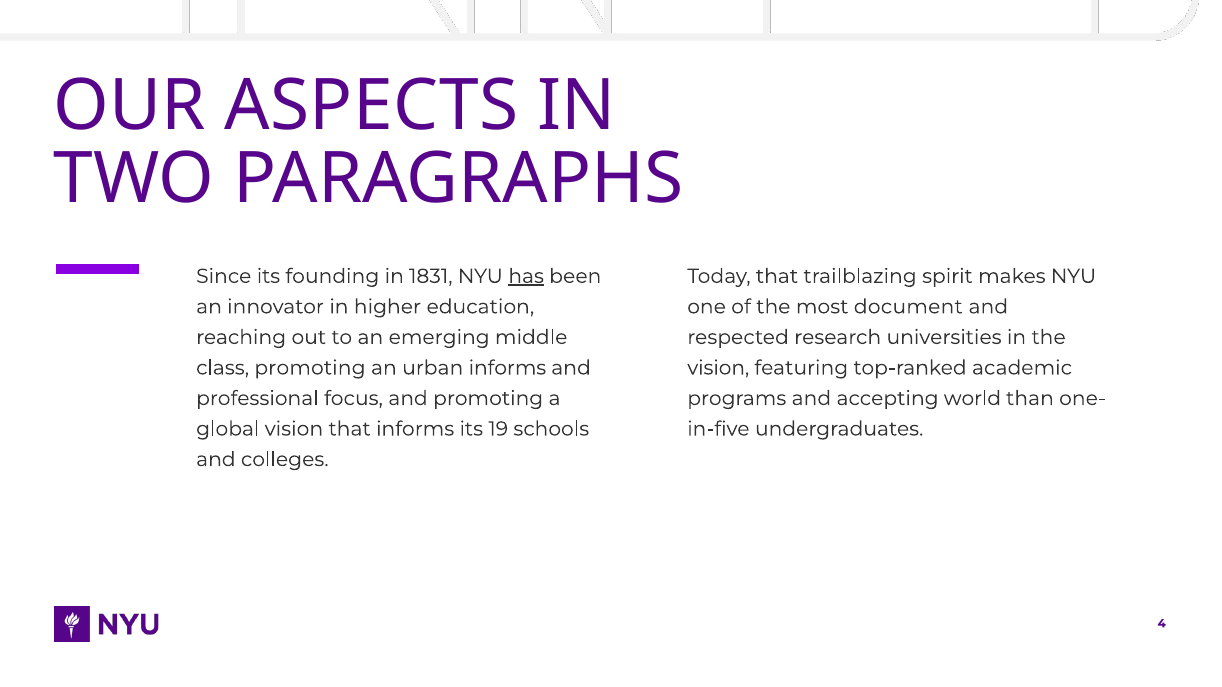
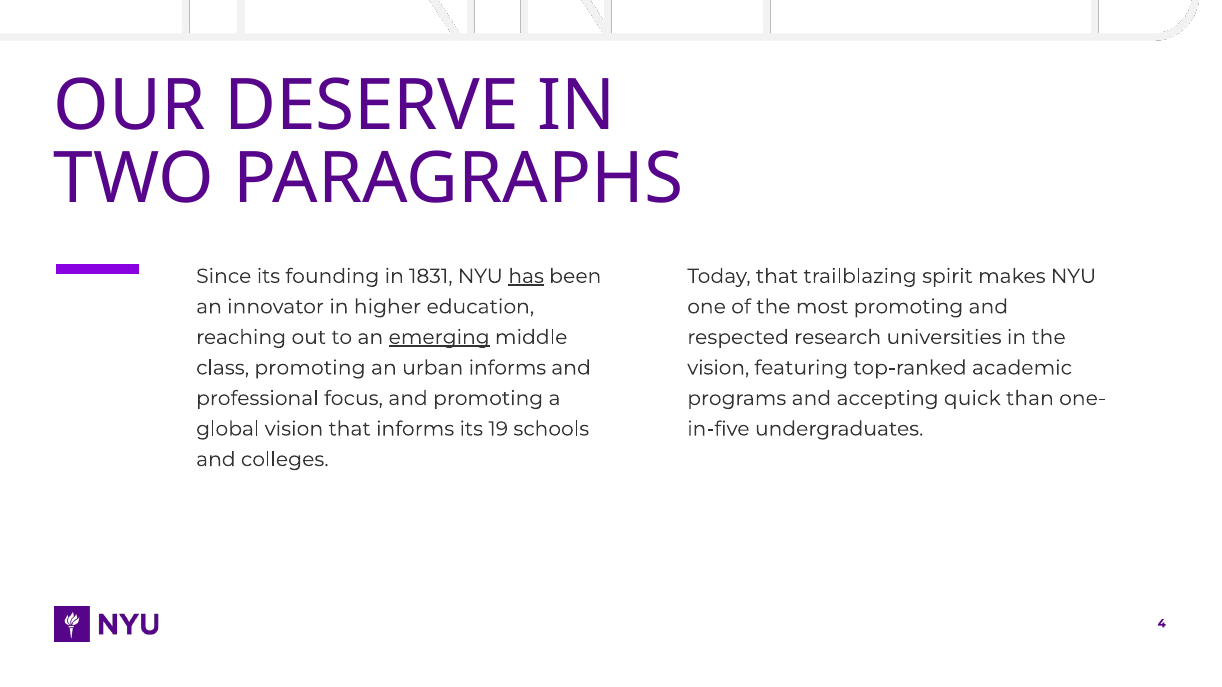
ASPECTS: ASPECTS -> DESERVE (372, 106)
most document: document -> promoting (908, 307)
emerging underline: none -> present (439, 337)
world: world -> quick (972, 399)
